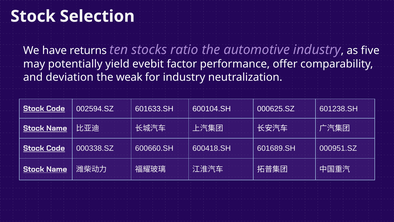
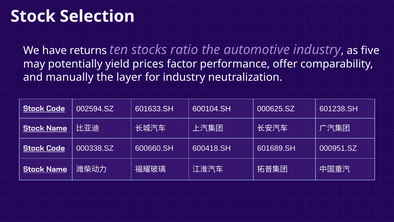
evebit: evebit -> prices (148, 64)
deviation: deviation -> manually (70, 77)
weak: weak -> layer (129, 77)
